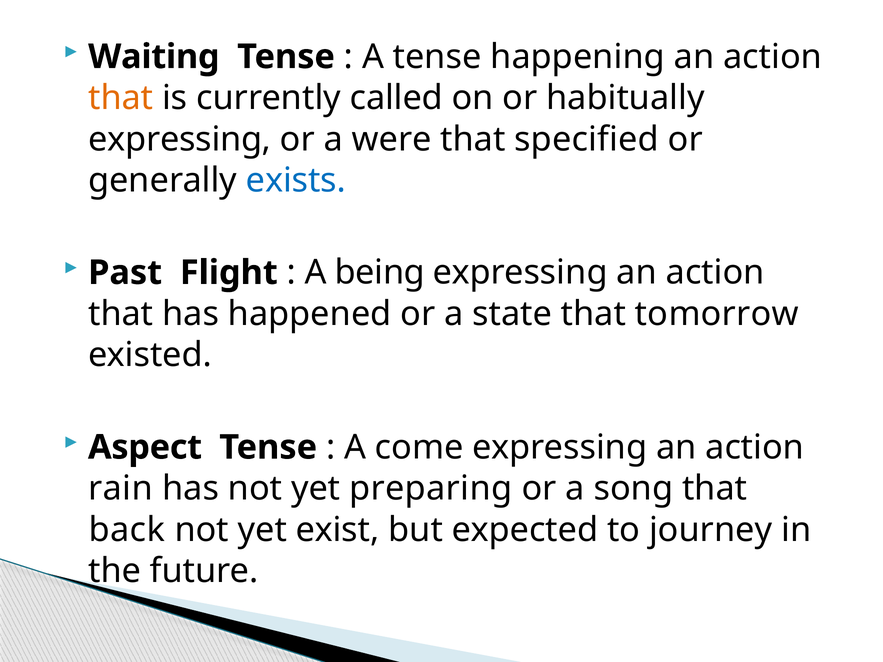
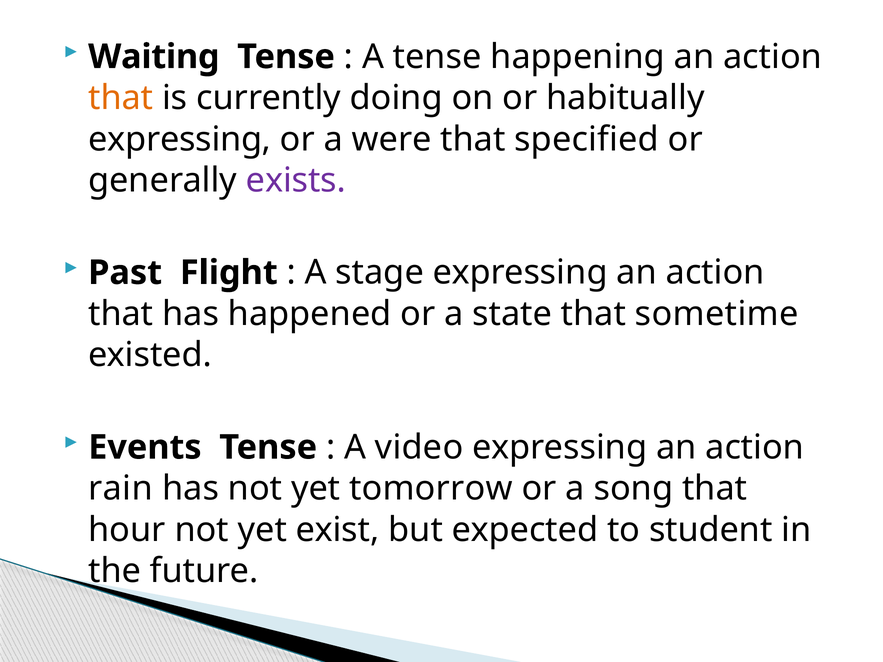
called: called -> doing (396, 98)
exists colour: blue -> purple (296, 180)
being: being -> stage (380, 273)
tomorrow: tomorrow -> sometime (717, 314)
Aspect: Aspect -> Events (145, 447)
come: come -> video (419, 447)
preparing: preparing -> tomorrow (431, 489)
back: back -> hour (127, 530)
journey: journey -> student (711, 530)
